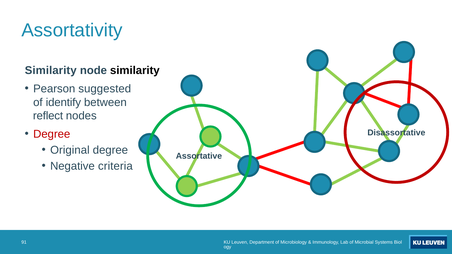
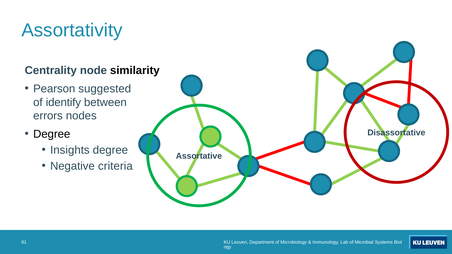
Similarity: Similarity -> Centrality (51, 71)
reflect: reflect -> errors (48, 116)
Degree colour: red -> black (52, 134)
Original: Original -> Insights (70, 150)
